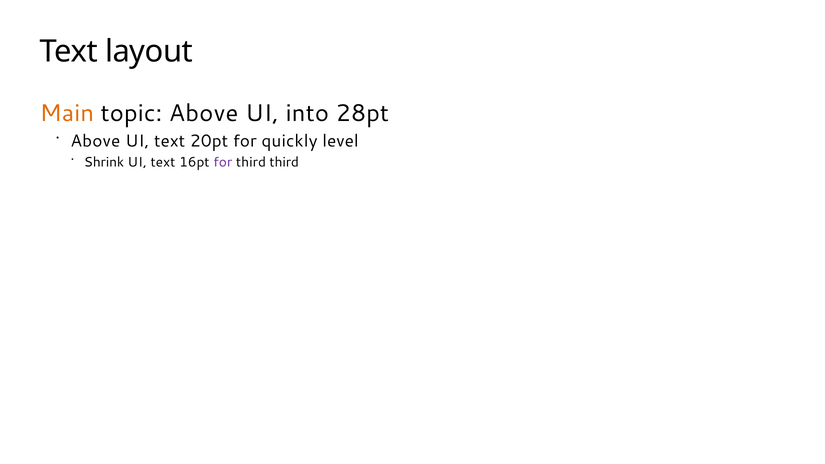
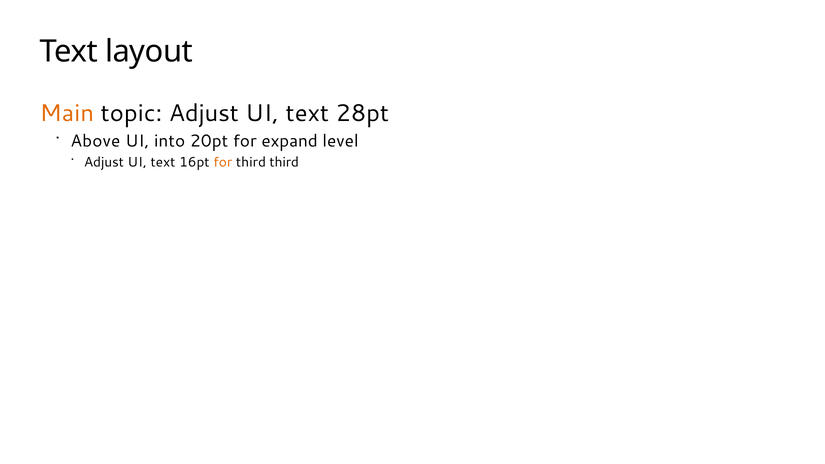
topic Above: Above -> Adjust (204, 113)
into: into -> text (307, 113)
text: text -> into (170, 141)
quickly: quickly -> expand (290, 141)
Shrink: Shrink -> Adjust (104, 162)
for colour: purple -> orange (223, 162)
